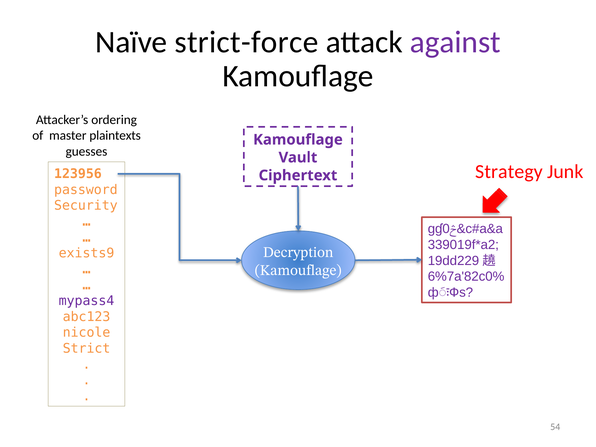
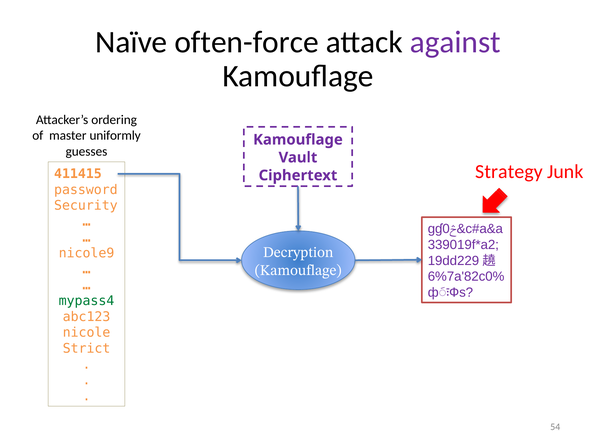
strict-force: strict-force -> often-force (247, 42)
plaintexts: plaintexts -> uniformly (115, 136)
123956: 123956 -> 411415 (78, 174)
exists9: exists9 -> nicole9 (87, 253)
mypass4 colour: purple -> green (87, 301)
